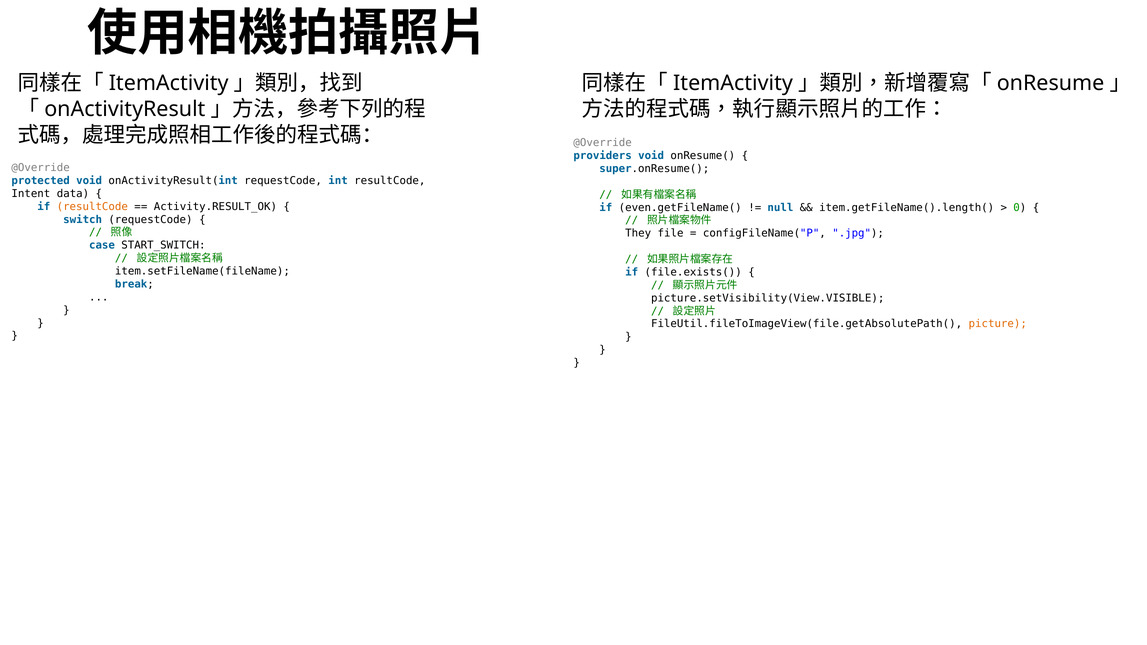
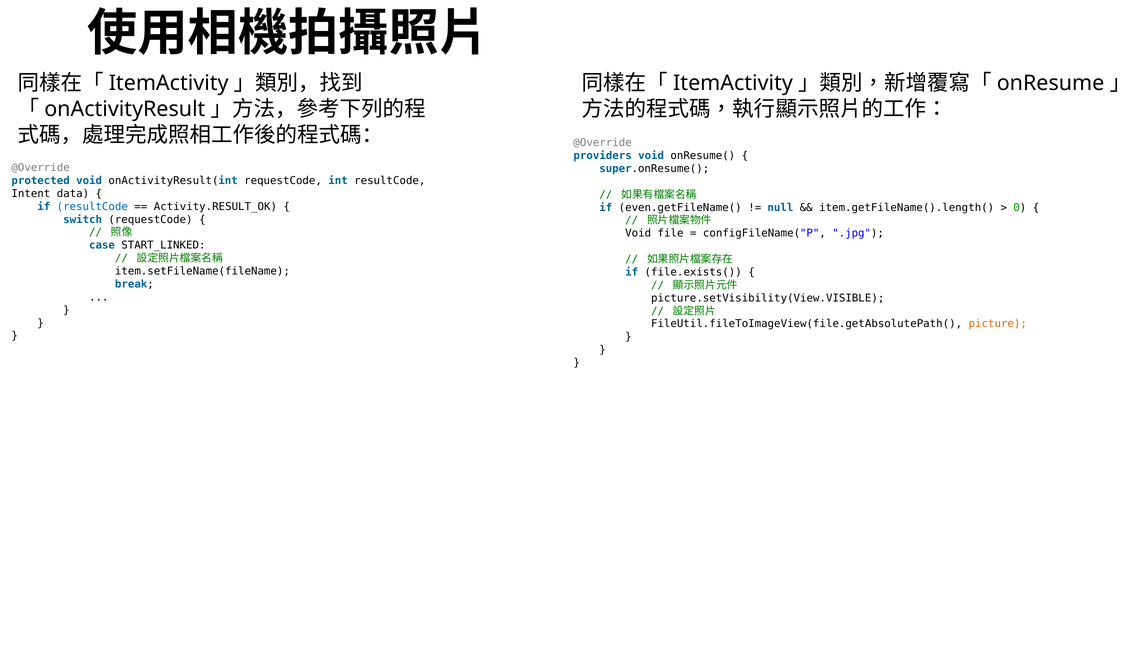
resultCode colour: orange -> blue (92, 207)
They: They -> Void (638, 233)
START_SWITCH: START_SWITCH -> START_LINKED (163, 245)
